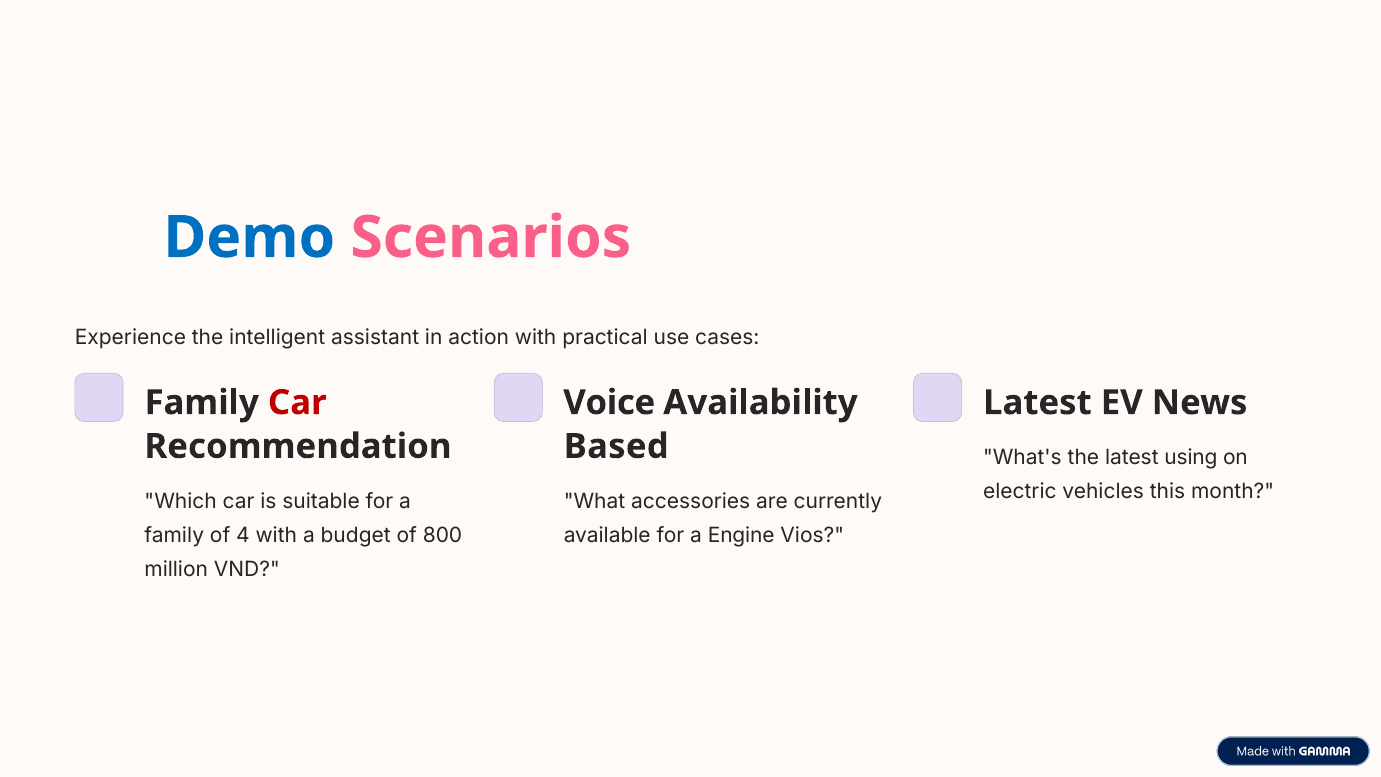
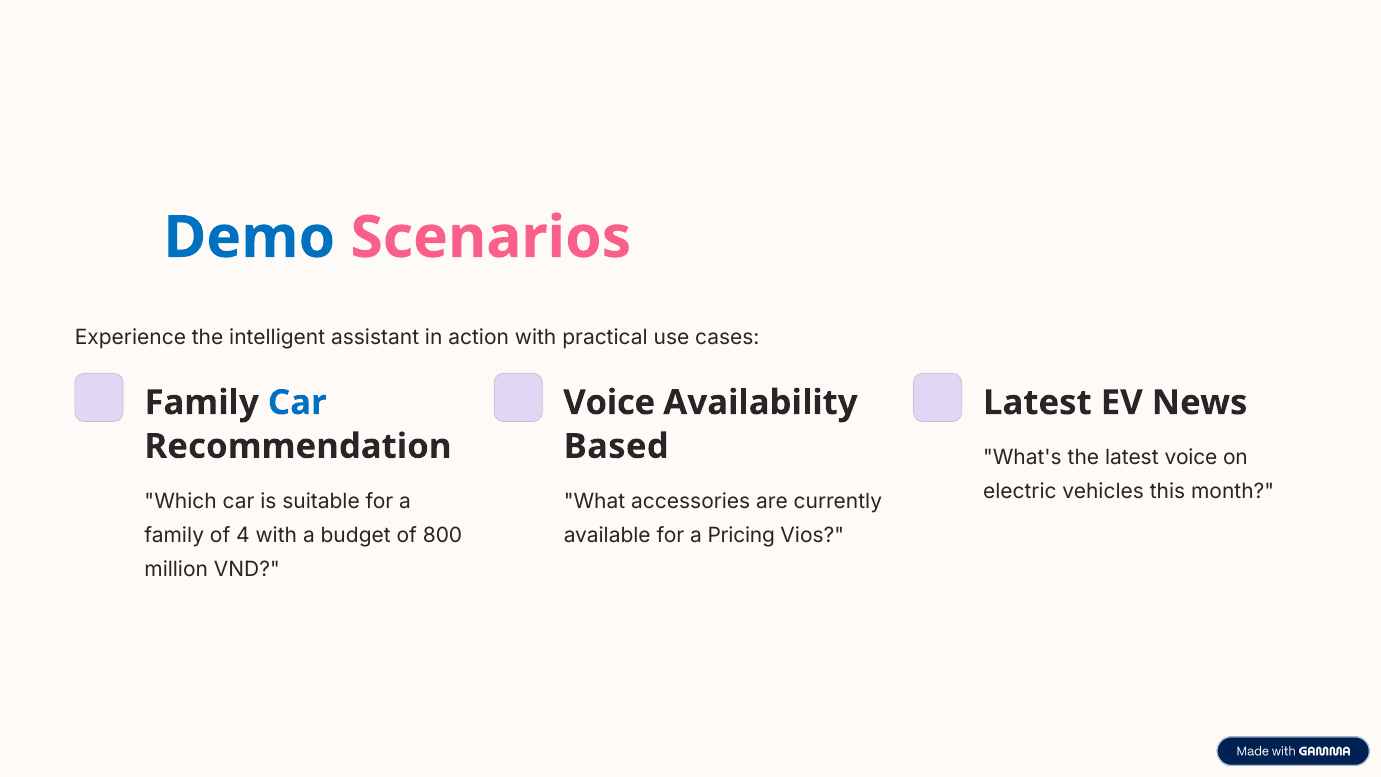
Car colour: red -> blue (297, 403)
latest using: using -> voice (1191, 457)
Engine: Engine -> Pricing (741, 536)
